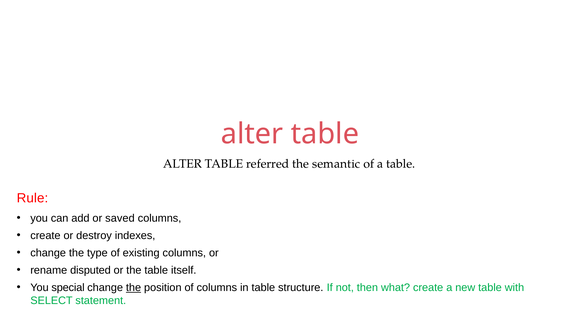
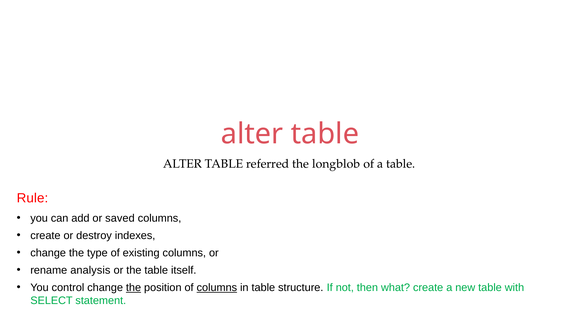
semantic: semantic -> longblob (336, 164)
disputed: disputed -> analysis (90, 270)
special: special -> control (68, 288)
columns underline: none -> present (217, 288)
